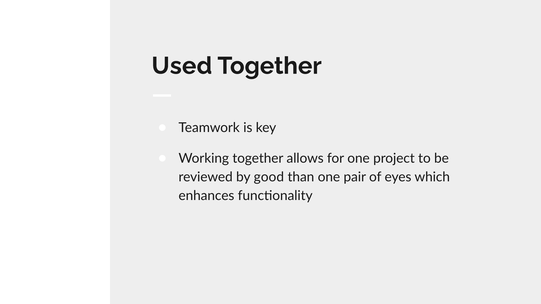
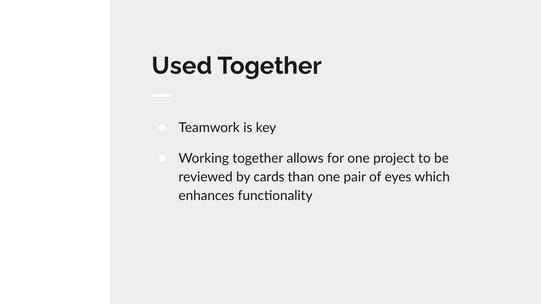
good: good -> cards (269, 177)
